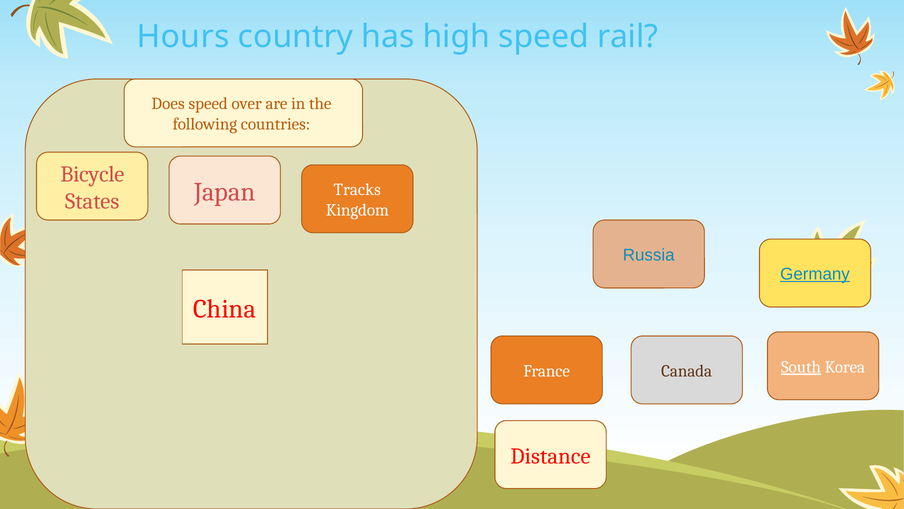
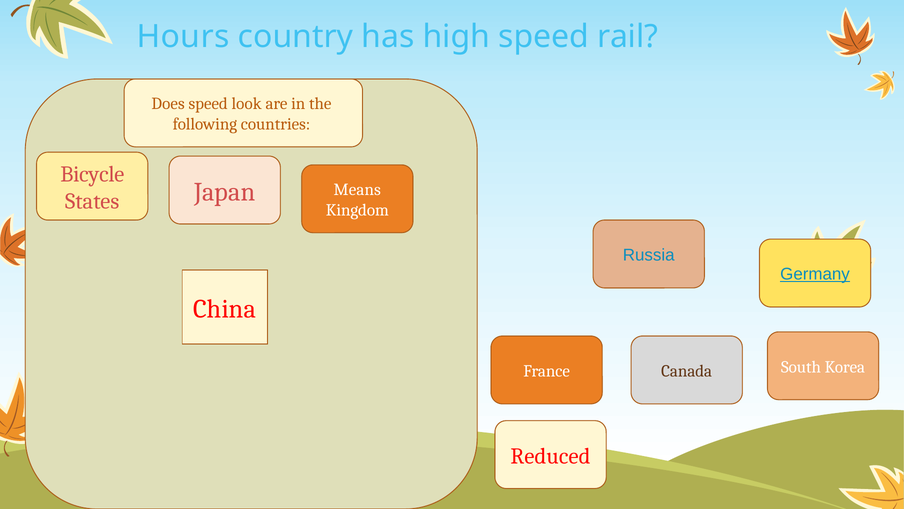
over: over -> look (247, 104)
Tracks: Tracks -> Means (357, 190)
South underline: present -> none (801, 367)
Distance: Distance -> Reduced (550, 456)
